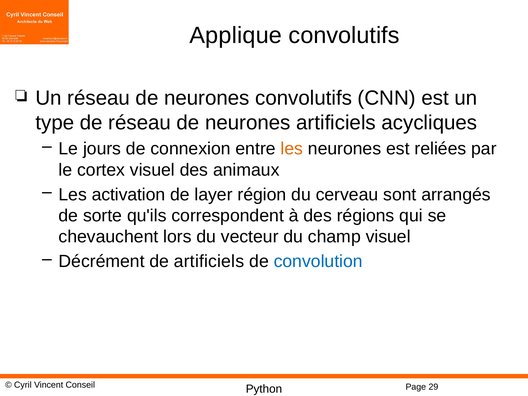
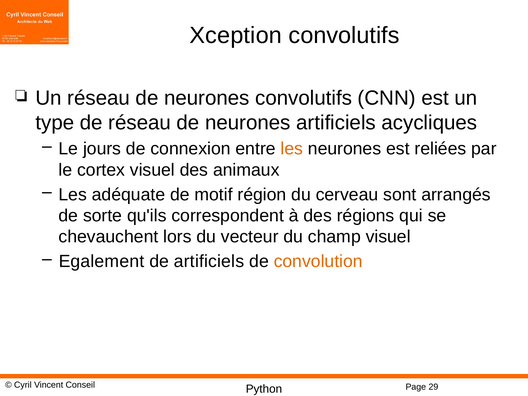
Applique: Applique -> Xception (236, 35)
activation: activation -> adéquate (129, 195)
layer: layer -> motif (214, 195)
Décrément: Décrément -> Egalement (102, 261)
convolution colour: blue -> orange (318, 261)
